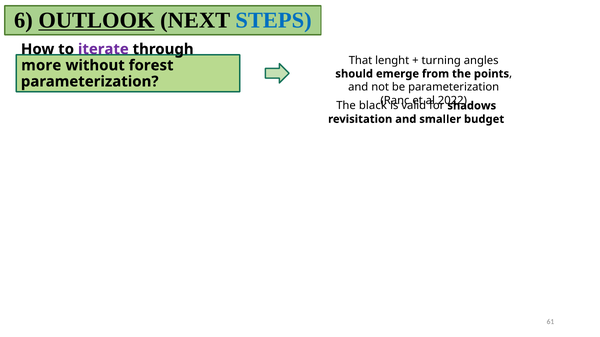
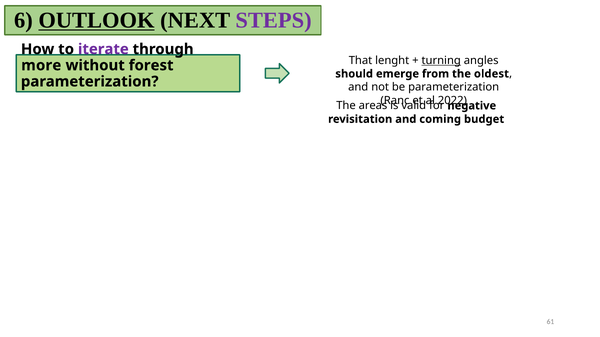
STEPS colour: blue -> purple (274, 20)
turning underline: none -> present (441, 60)
points: points -> oldest (491, 74)
black: black -> areas (373, 106)
shadows: shadows -> negative (472, 106)
smaller: smaller -> coming (440, 119)
